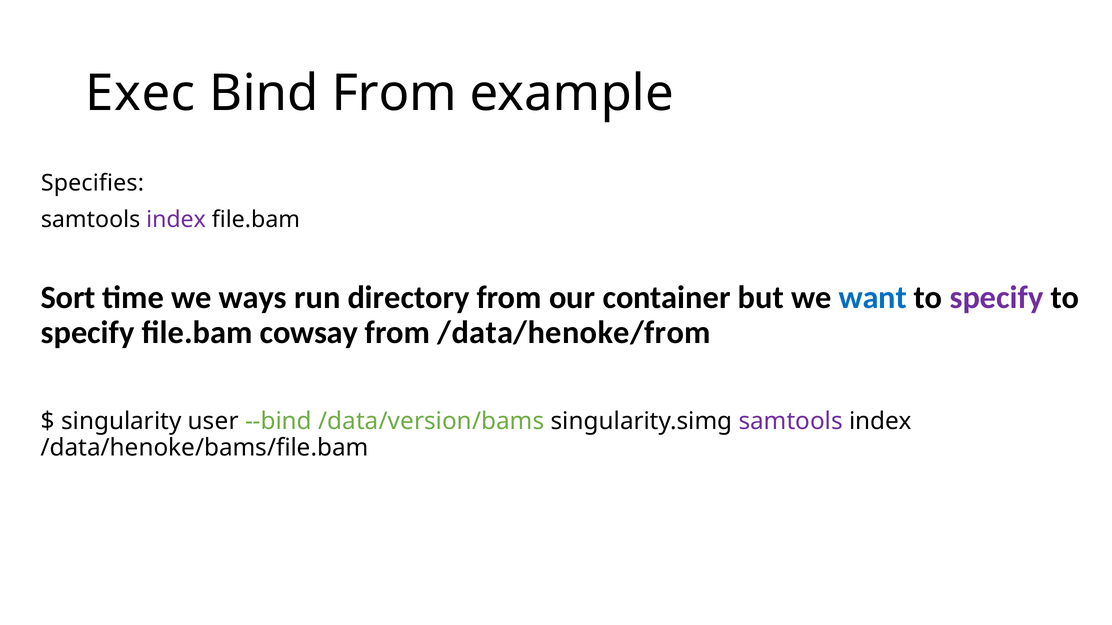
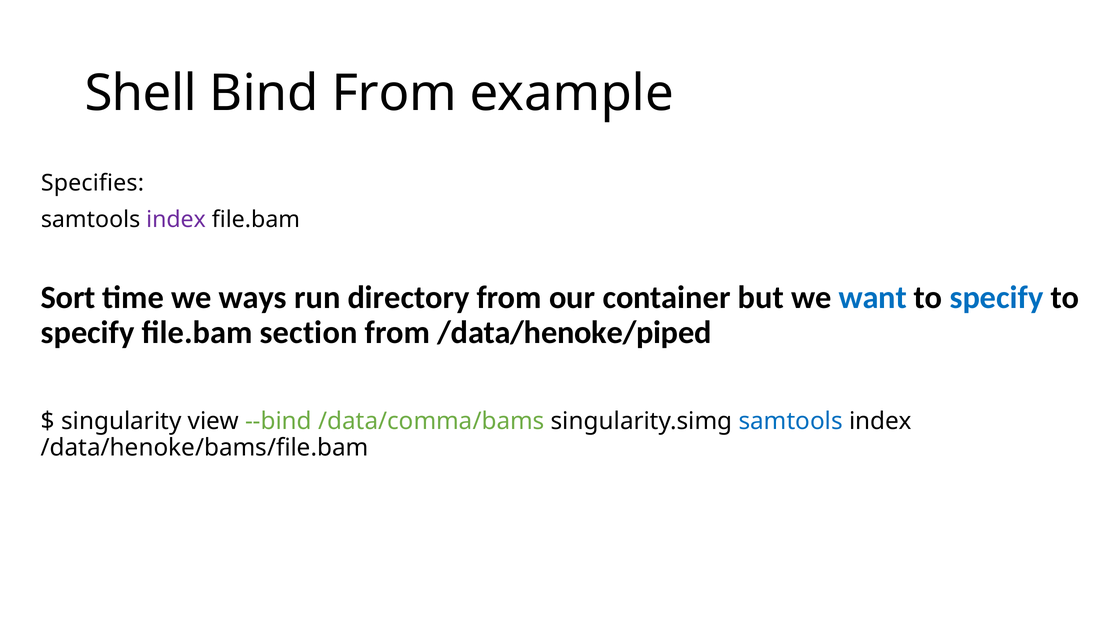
Exec: Exec -> Shell (141, 93)
specify colour: purple -> blue (997, 298)
cowsay: cowsay -> section (309, 333)
/data/henoke/from: /data/henoke/from -> /data/henoke/piped (574, 333)
user: user -> view (213, 422)
/data/version/bams: /data/version/bams -> /data/comma/bams (431, 422)
samtools colour: purple -> blue (791, 422)
